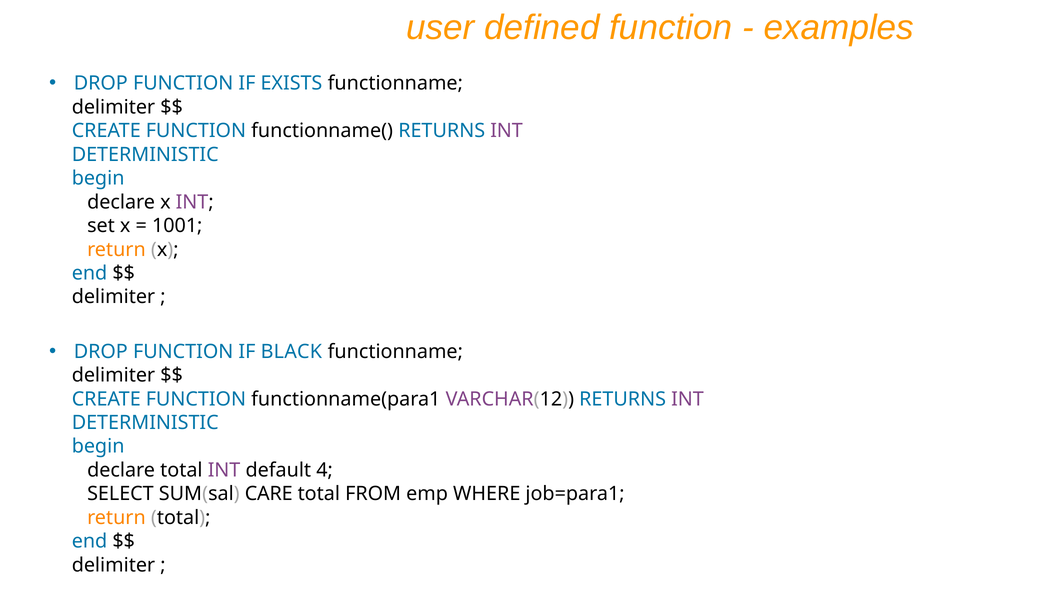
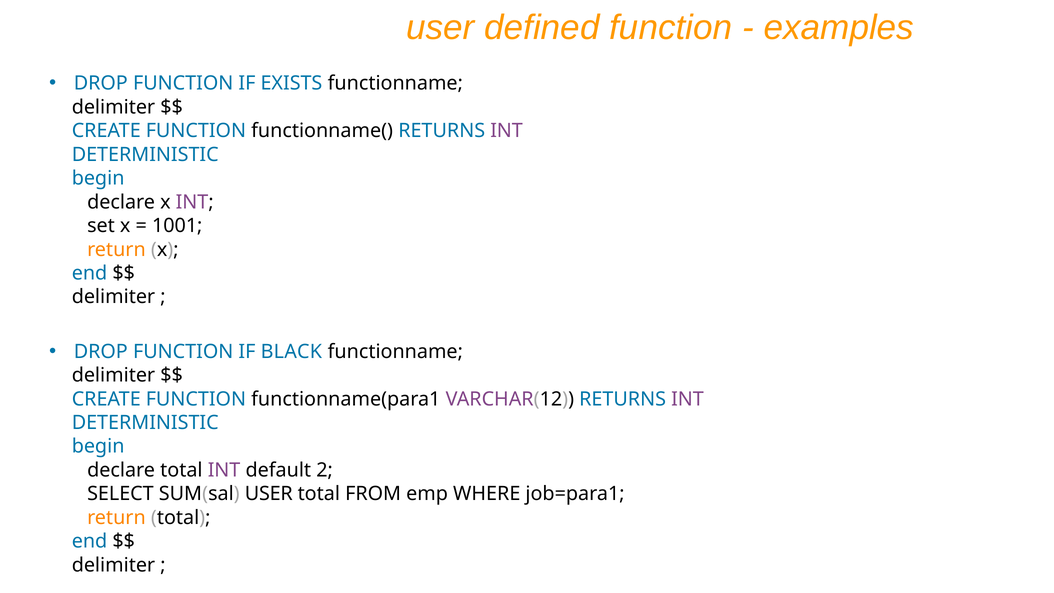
4: 4 -> 2 (325, 470)
SUM(sal CARE: CARE -> USER (269, 494)
